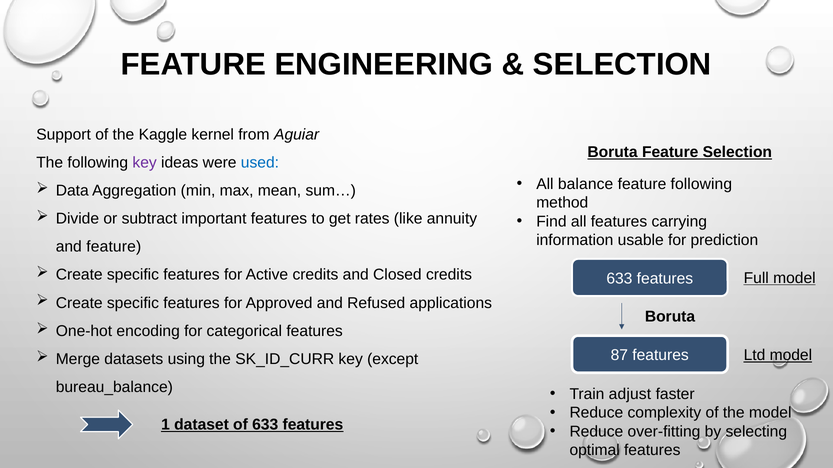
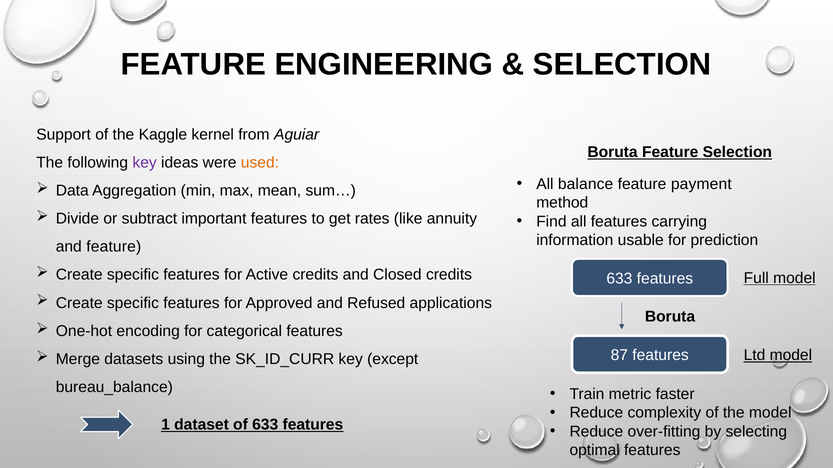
used colour: blue -> orange (260, 163)
feature following: following -> payment (701, 184)
adjust: adjust -> metric (630, 394)
